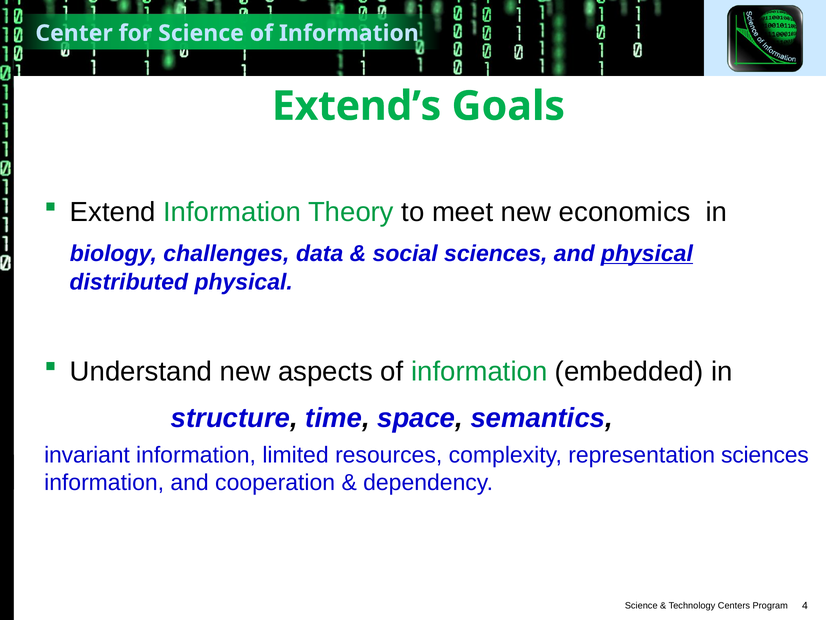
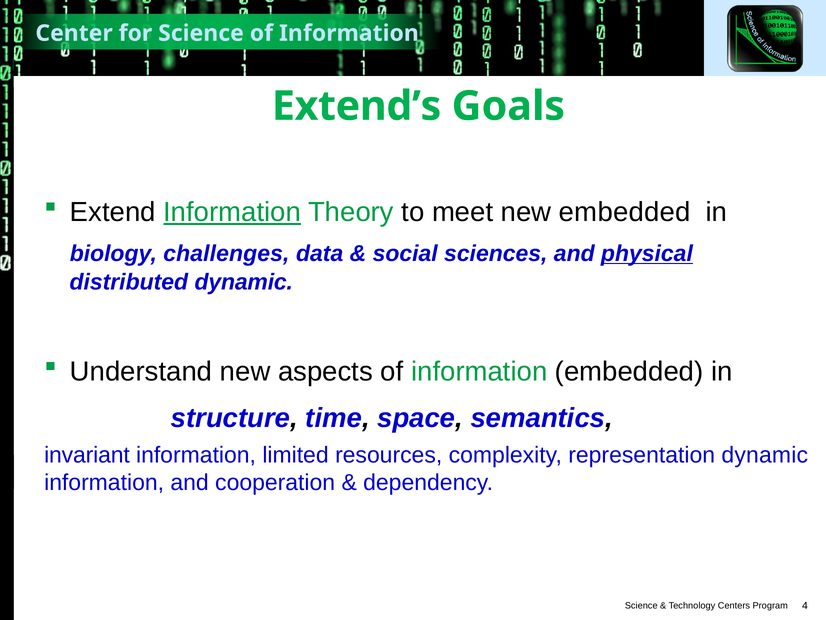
Information underline: none -> present (232, 212)
new economics: economics -> embedded (625, 212)
distributed physical: physical -> dynamic (244, 282)
representation sciences: sciences -> dynamic (765, 455)
